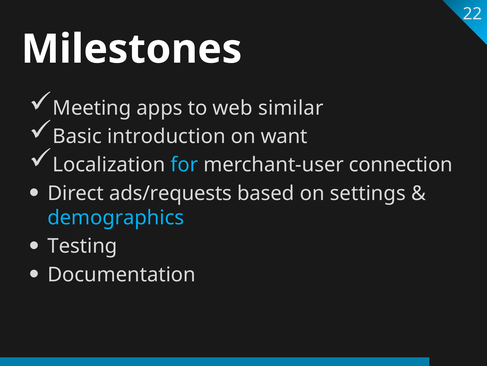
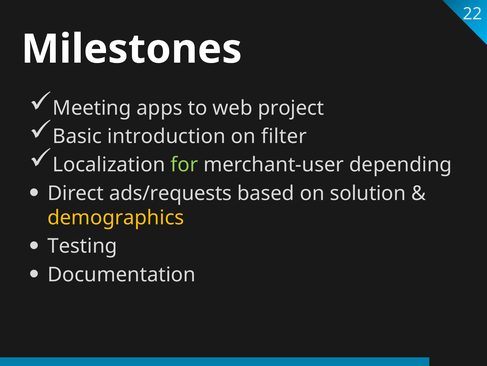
similar: similar -> project (291, 108)
want: want -> filter (284, 136)
for colour: light blue -> light green (184, 165)
connection: connection -> depending (401, 165)
settings: settings -> solution (368, 193)
demographics colour: light blue -> yellow (116, 217)
